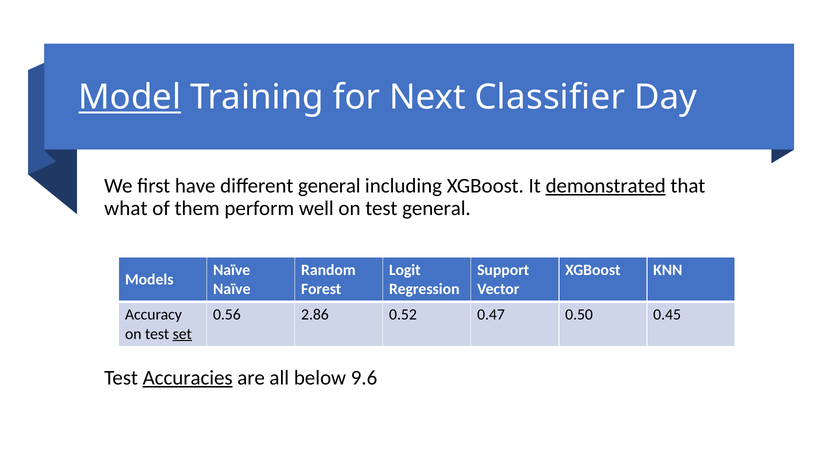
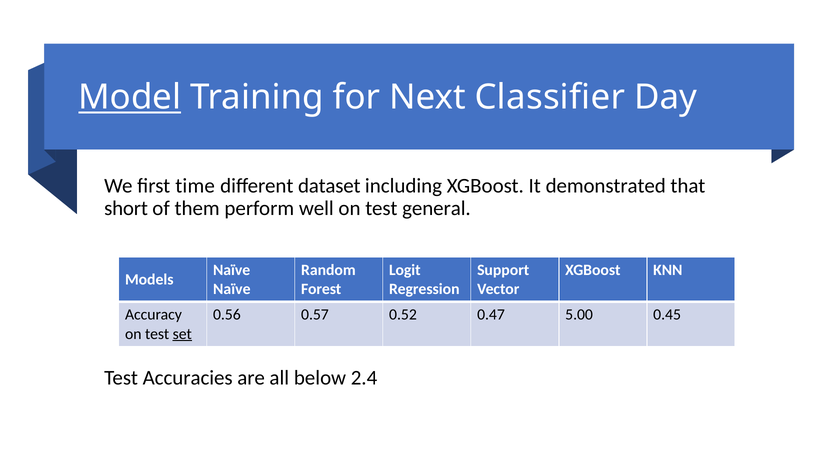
have: have -> time (195, 186)
different general: general -> dataset (329, 186)
demonstrated underline: present -> none (606, 186)
what: what -> short (126, 208)
2.86: 2.86 -> 0.57 (315, 315)
0.50: 0.50 -> 5.00 (579, 315)
Accuracies underline: present -> none (188, 378)
9.6: 9.6 -> 2.4 (364, 378)
